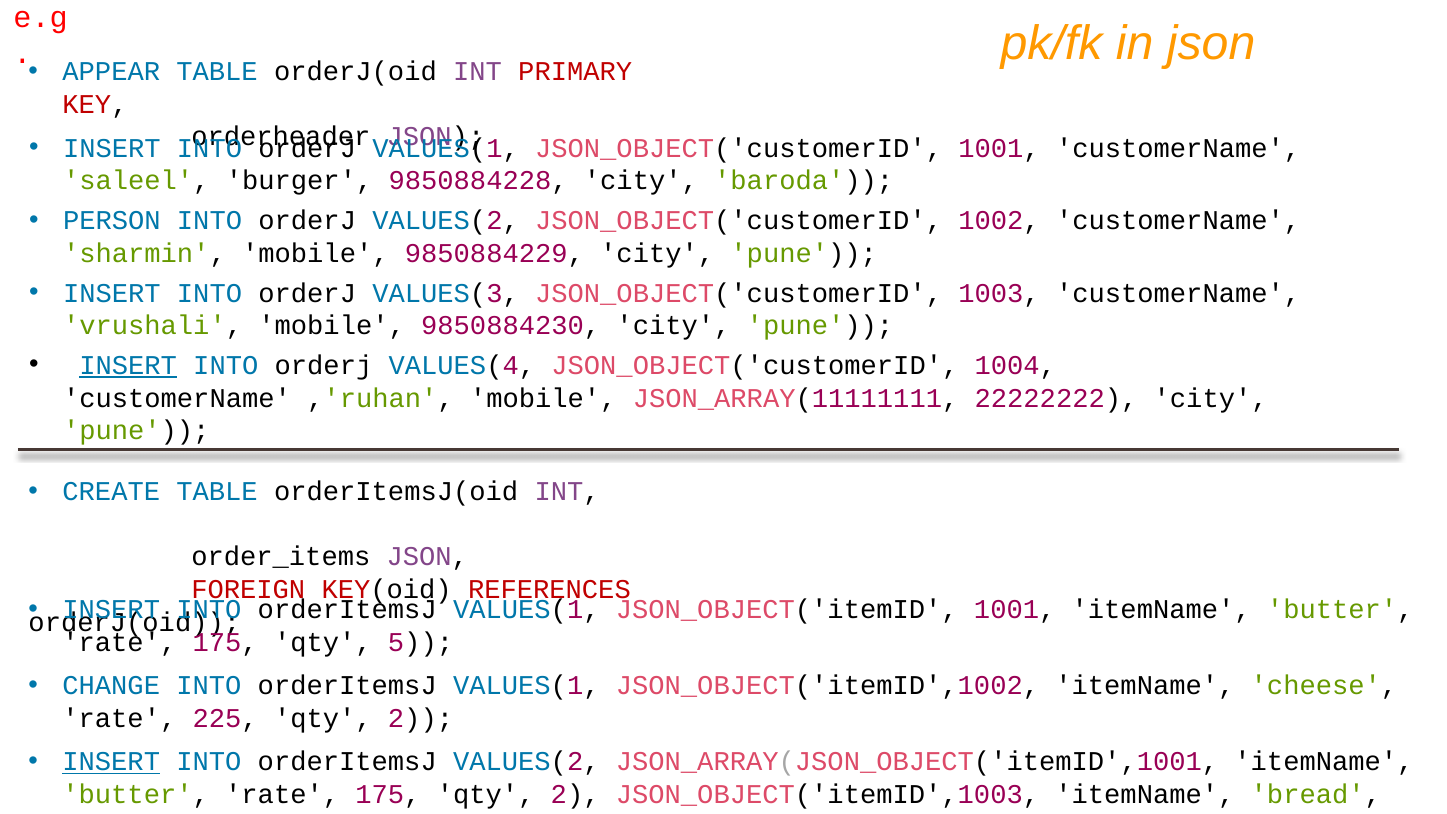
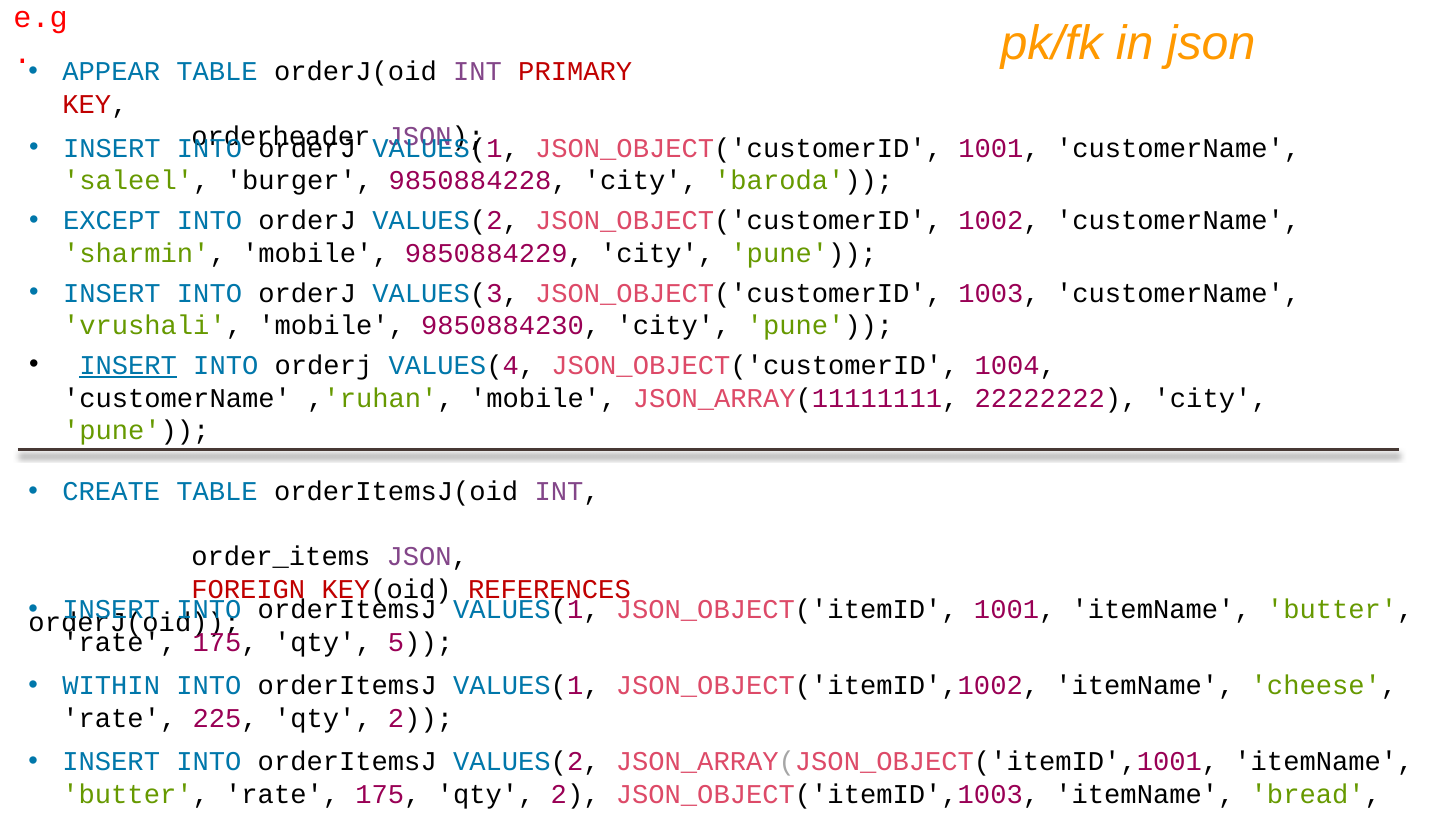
PERSON: PERSON -> EXCEPT (112, 221)
CHANGE: CHANGE -> WITHIN (111, 686)
INSERT underline: present -> none (111, 762)
